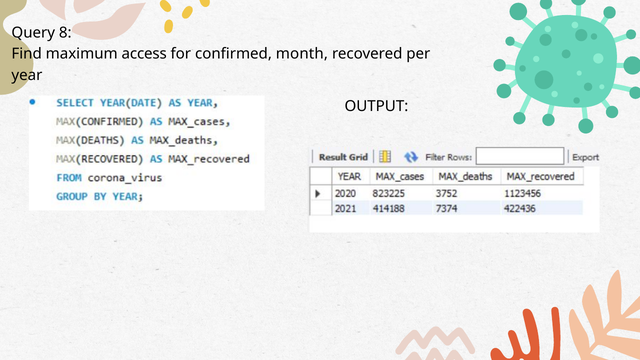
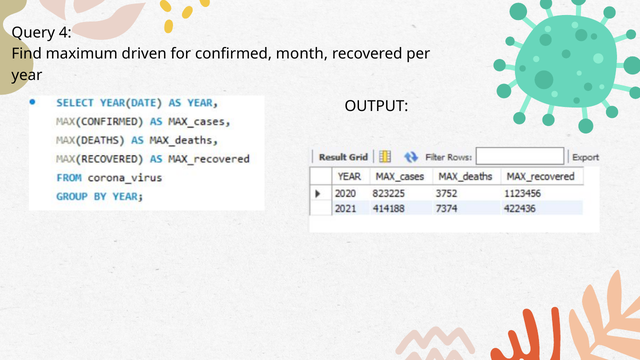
8: 8 -> 4 (65, 33)
access: access -> driven (144, 54)
